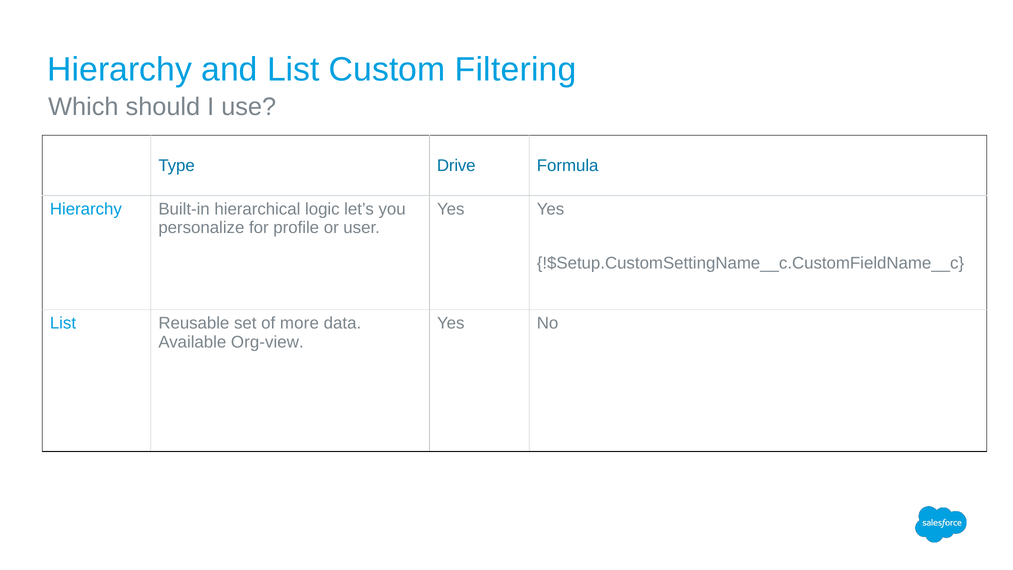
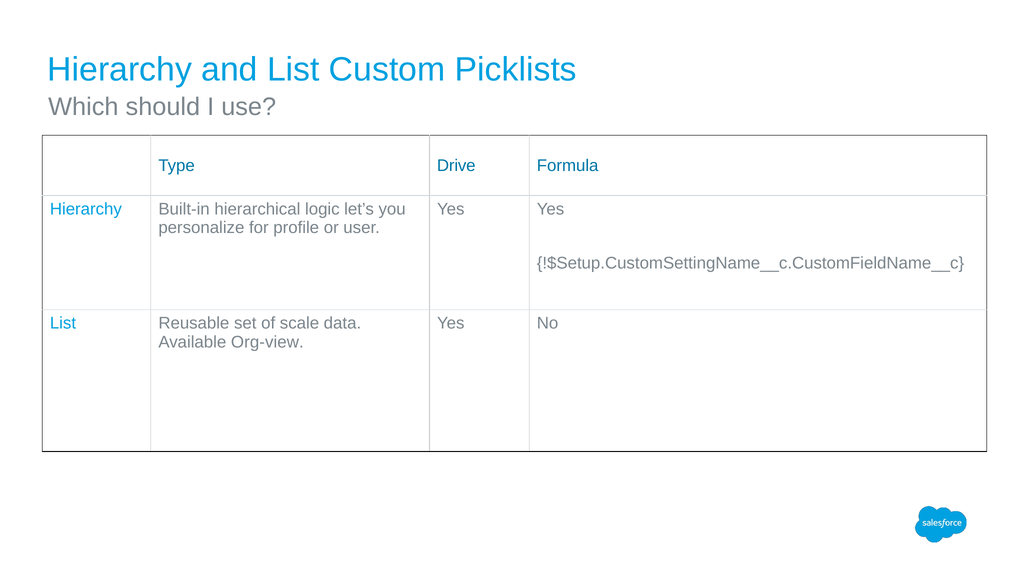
Filtering: Filtering -> Picklists (516, 70)
more: more -> scale (300, 323)
